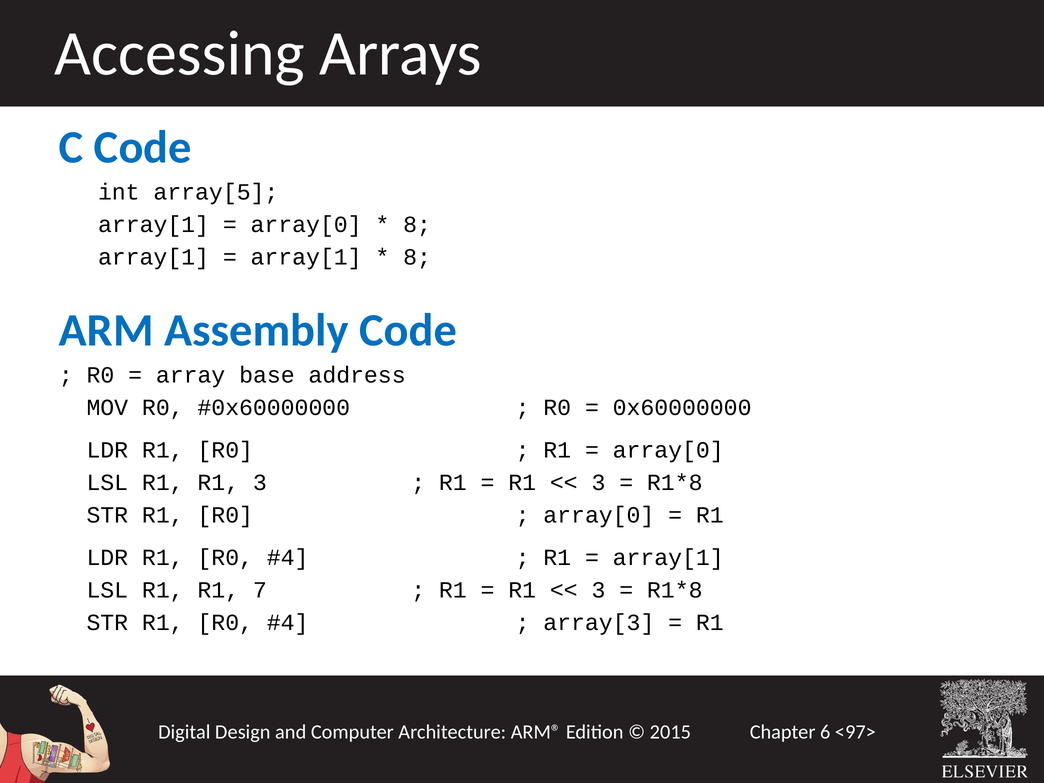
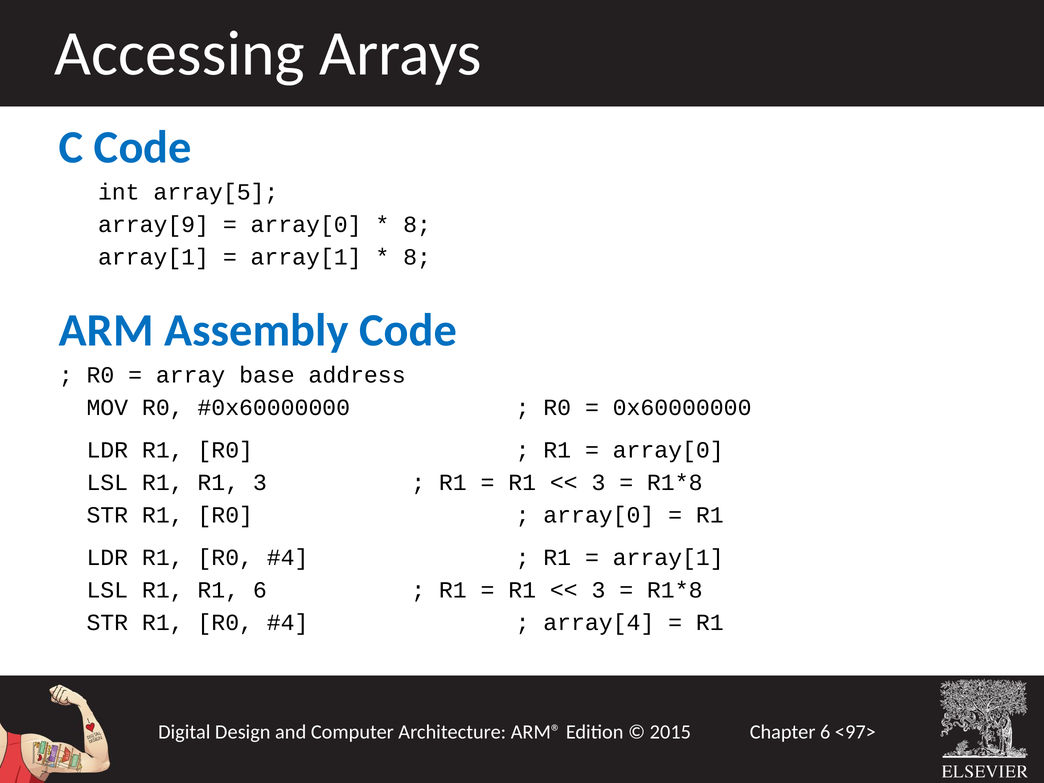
array[1: array[1 -> array[9 (154, 225)
R1 7: 7 -> 6 (260, 590)
array[3: array[3 -> array[4 (599, 623)
